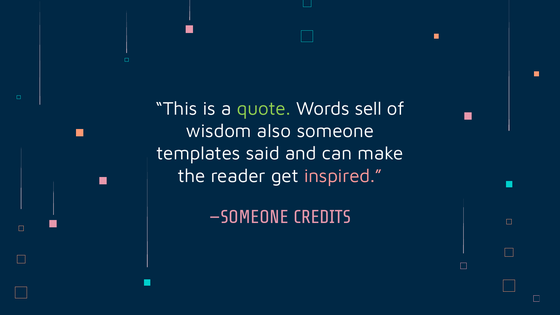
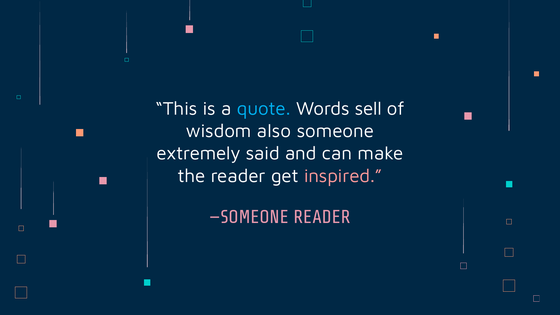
quote colour: light green -> light blue (264, 109)
templates: templates -> extremely (199, 153)
—SOMEONE CREDITS: CREDITS -> READER (322, 217)
